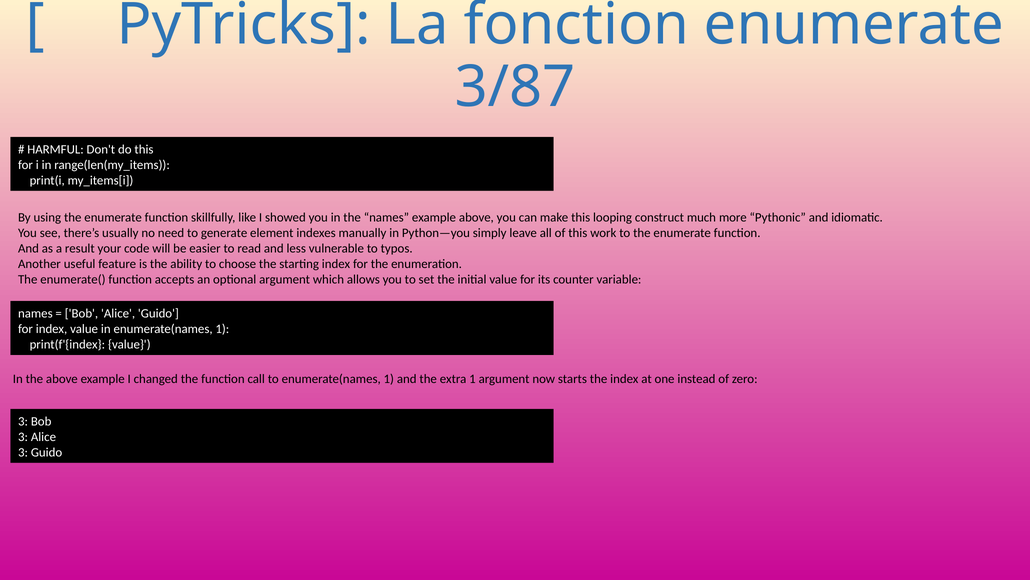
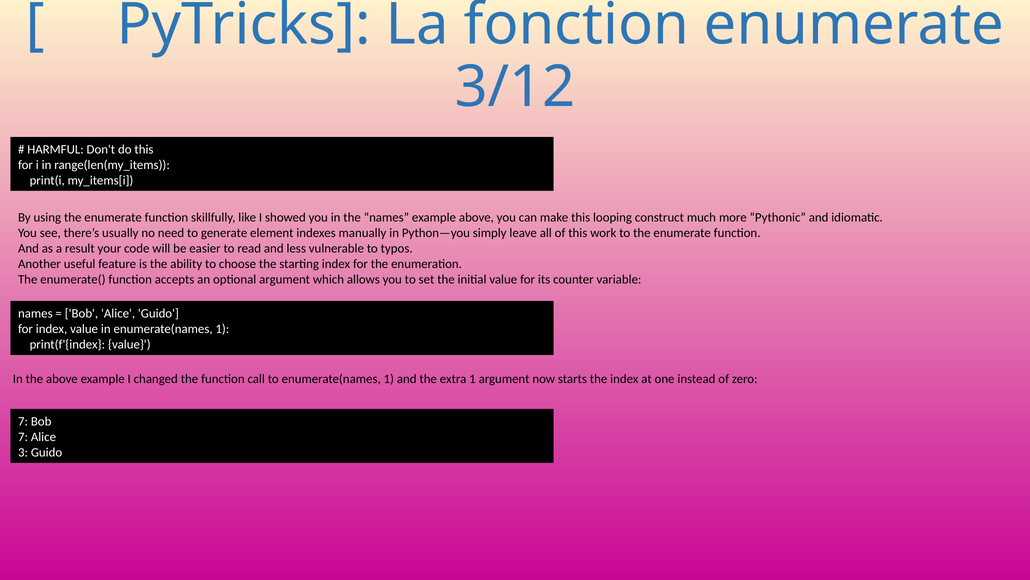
3/87: 3/87 -> 3/12 (515, 87)
3: 3 -> 7 (23, 421)
3: 3 -> 7 (23, 436)
